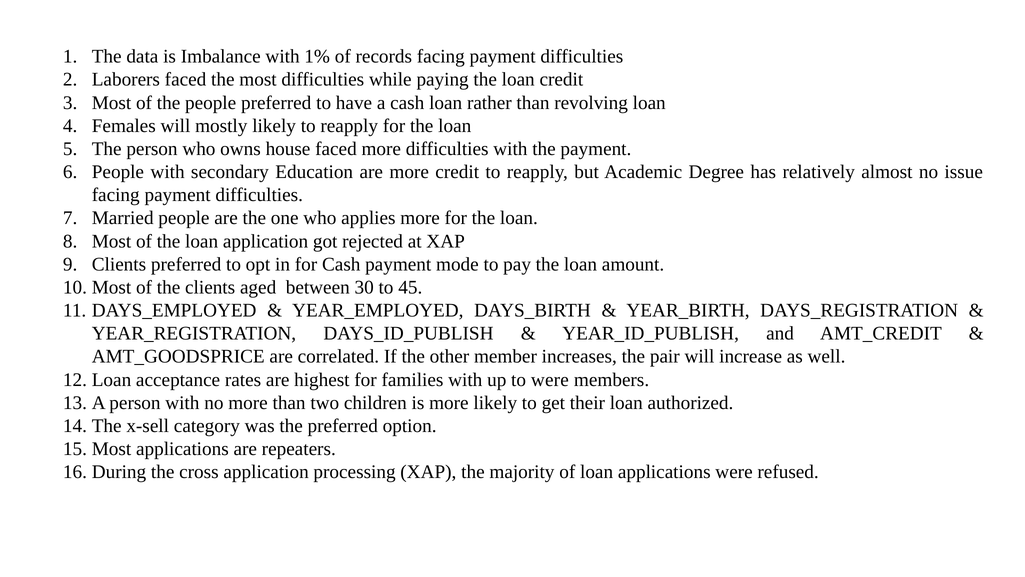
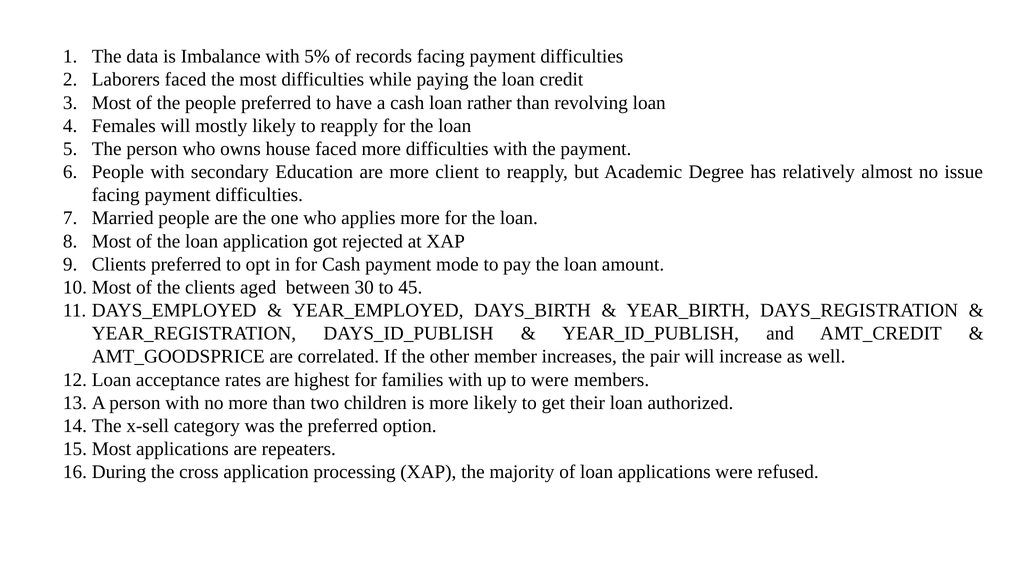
1%: 1% -> 5% (317, 57)
more credit: credit -> client (457, 172)
